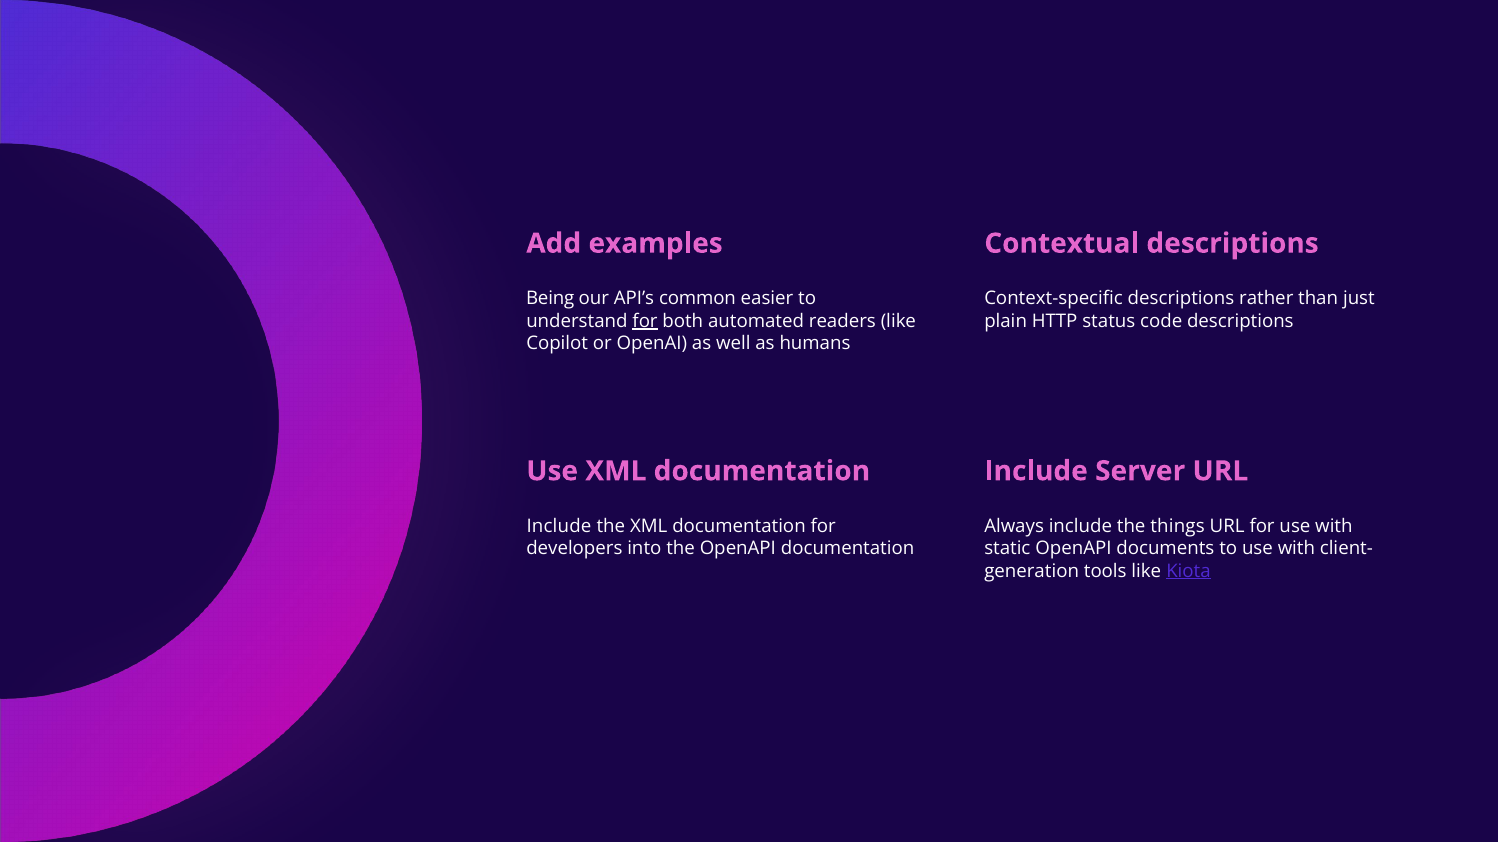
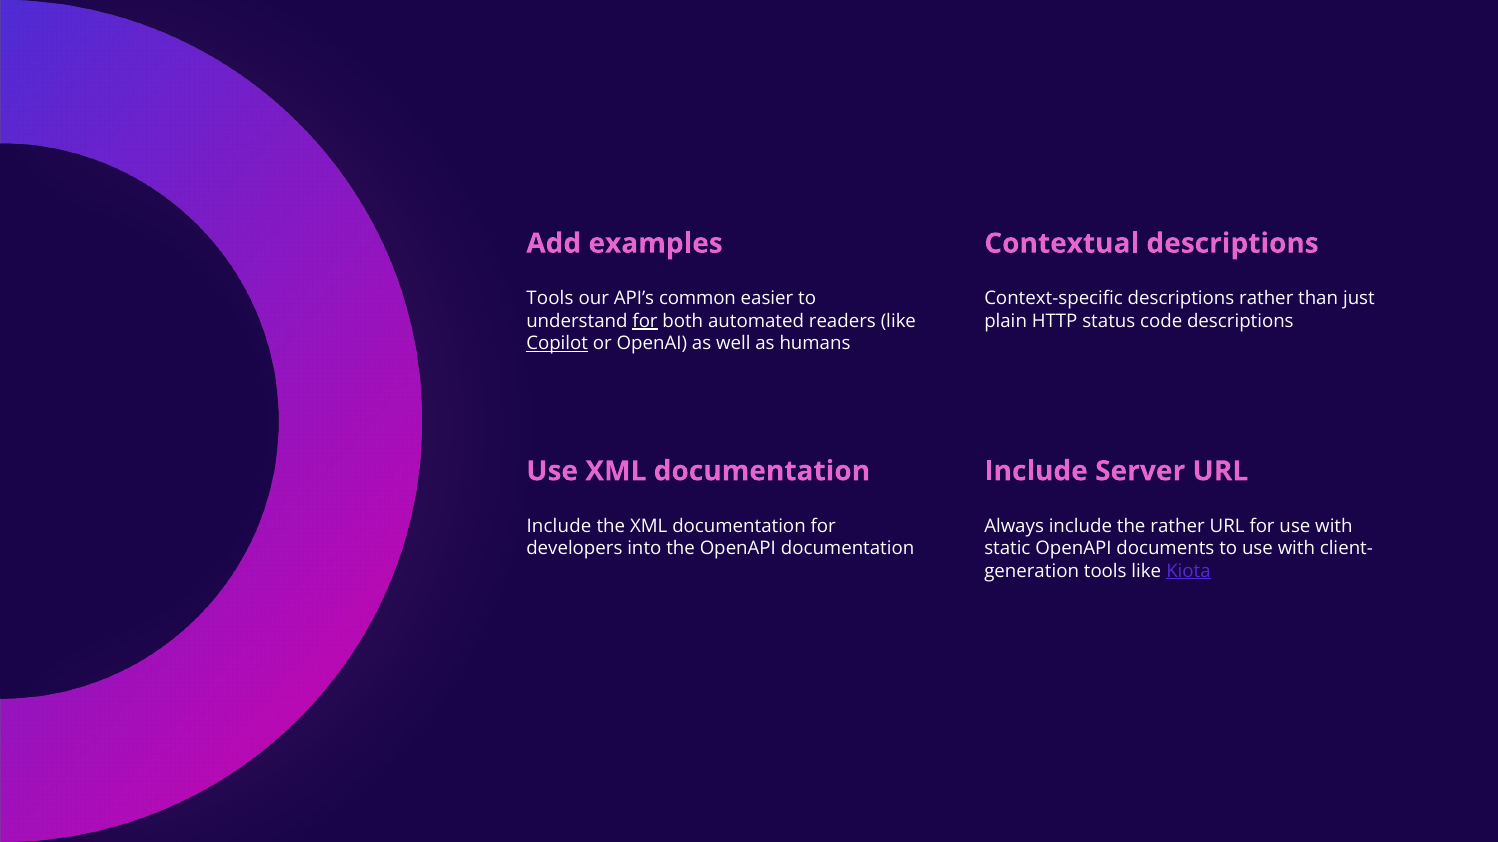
Being: Being -> Tools (550, 299)
Copilot underline: none -> present (557, 344)
the things: things -> rather (1178, 526)
